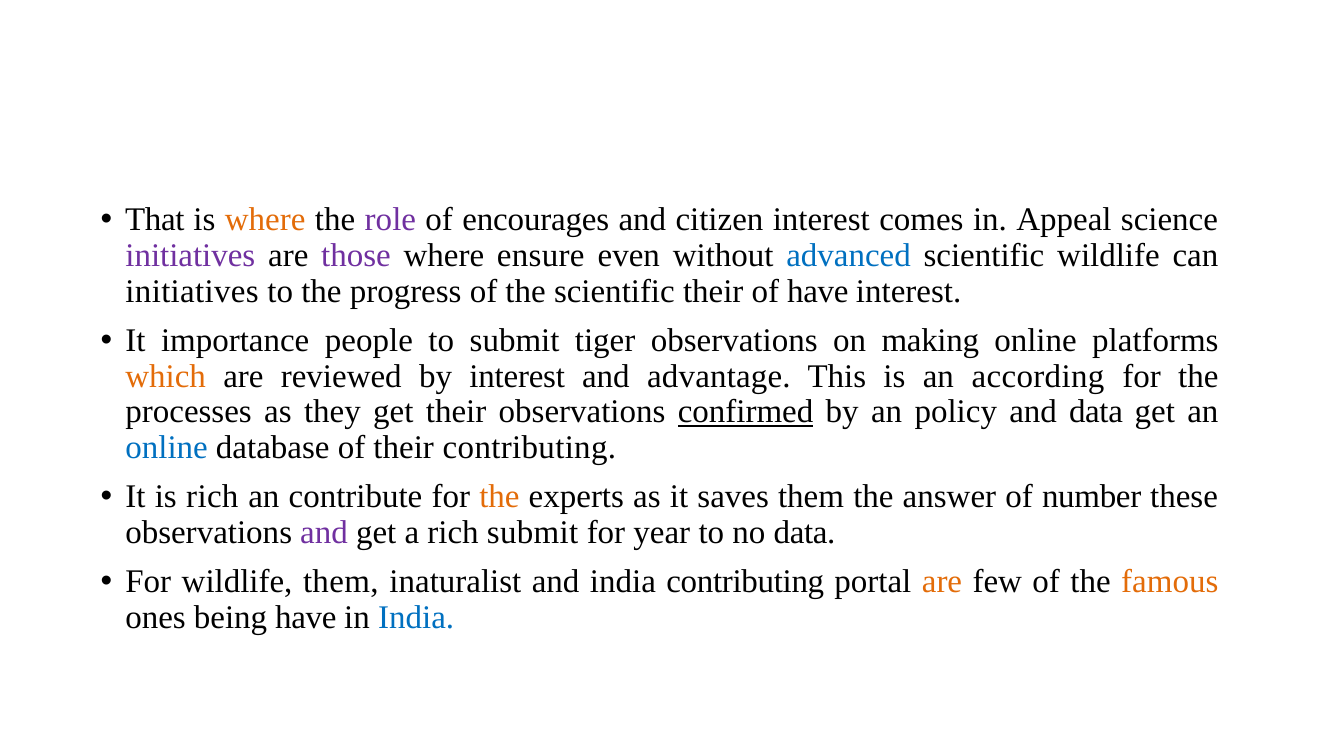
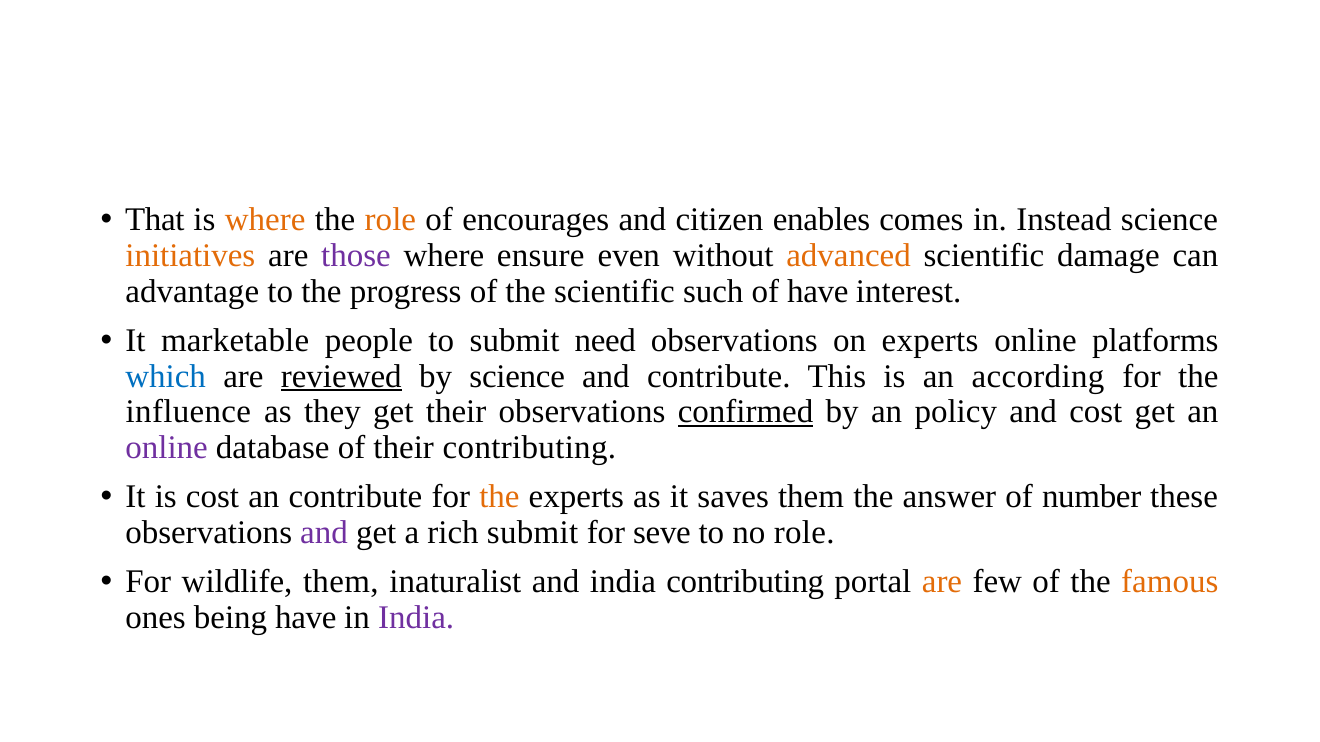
role colour: purple -> orange (390, 220)
citizen interest: interest -> enables (821, 220)
Appeal: Appeal -> Instead (1064, 220)
initiatives colour: purple -> orange (190, 256)
advanced colour: blue -> orange (849, 256)
scientific wildlife: wildlife -> damage (1108, 256)
initiatives: initiatives -> advantage (192, 291)
scientific their: their -> such (713, 291)
importance: importance -> marketable (235, 341)
tiger: tiger -> need (605, 341)
on making: making -> experts (930, 341)
which colour: orange -> blue (166, 376)
reviewed underline: none -> present (341, 376)
by interest: interest -> science (517, 376)
and advantage: advantage -> contribute (719, 376)
processes: processes -> influence (188, 412)
and data: data -> cost (1096, 412)
online colour: blue -> purple (167, 448)
is rich: rich -> cost (213, 497)
year: year -> seve (662, 533)
no data: data -> role (804, 533)
India colour: blue -> purple (416, 618)
